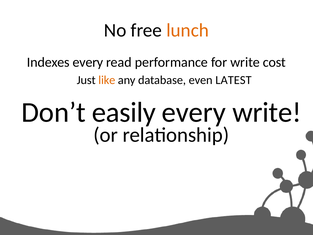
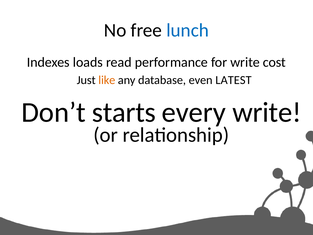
lunch colour: orange -> blue (188, 30)
Indexes every: every -> loads (88, 62)
easily: easily -> starts (124, 112)
